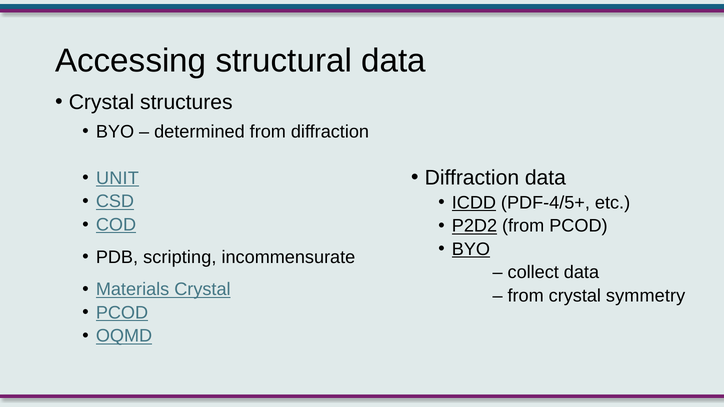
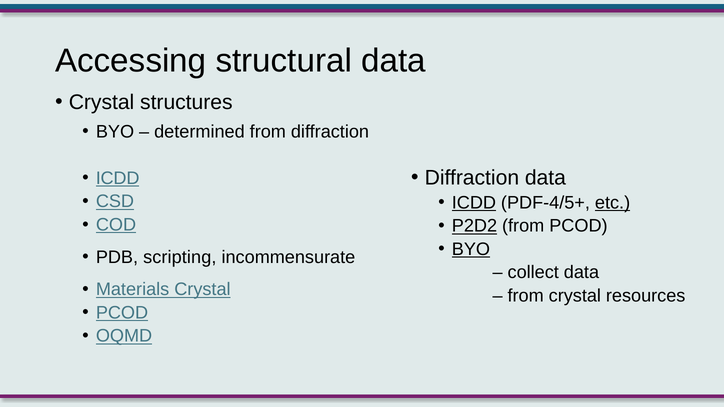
UNIT: UNIT -> ICDD (118, 178)
etc underline: none -> present (613, 203)
symmetry: symmetry -> resources (646, 296)
